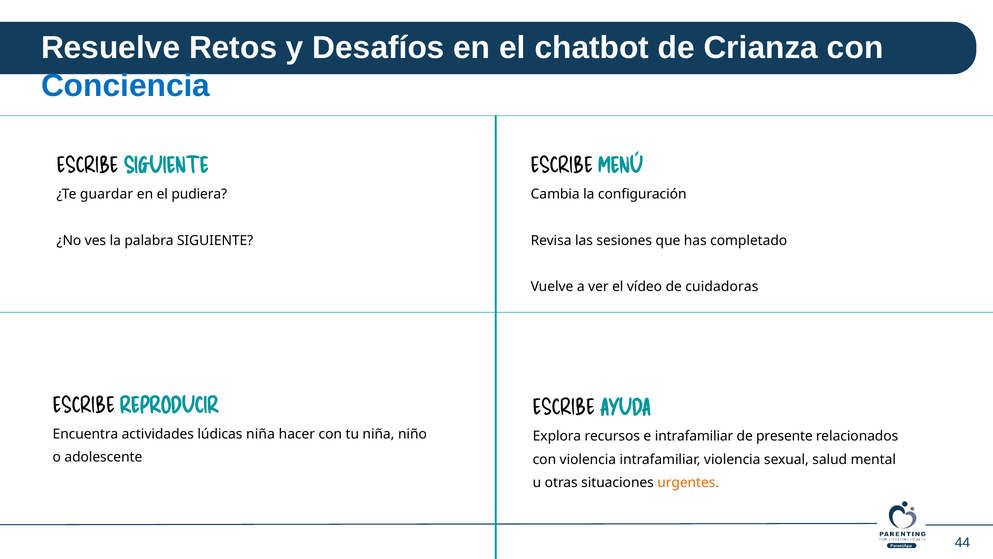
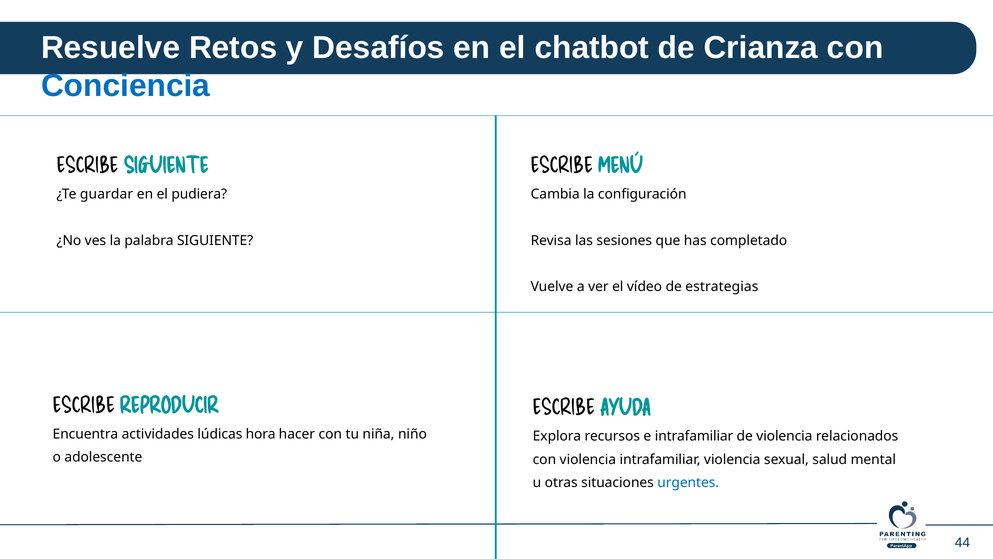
cuidadoras: cuidadoras -> estrategias (722, 287)
lúdicas niña: niña -> hora (261, 434)
de presente: presente -> violencia (784, 436)
urgentes colour: orange -> blue (688, 482)
